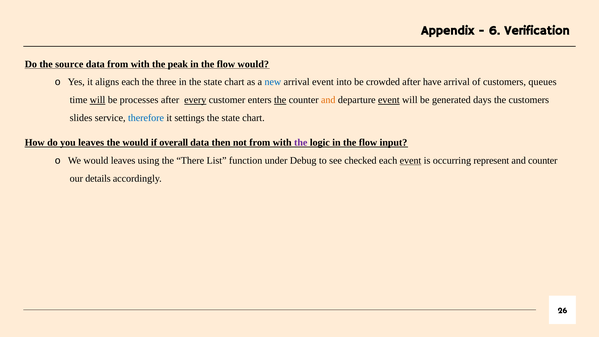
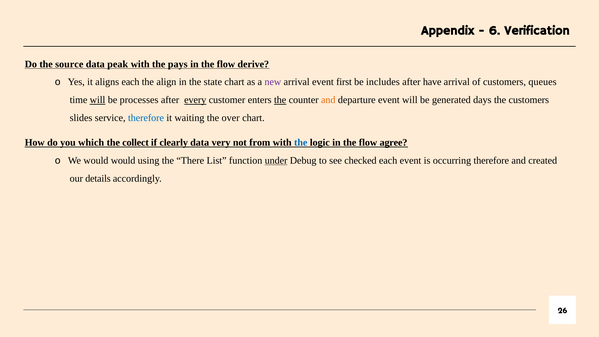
data from: from -> peak (118, 64)
peak: peak -> pays (178, 64)
flow would: would -> derive (253, 64)
three: three -> align (166, 82)
new colour: blue -> purple (273, 82)
into: into -> first (344, 82)
crowded: crowded -> includes (383, 82)
event underline: present -> none (389, 100)
settings: settings -> waiting (189, 118)
state: state -> over (231, 118)
you leaves: leaves -> which (91, 143)
the would: would -> collect (136, 143)
overall: overall -> clearly (174, 143)
then: then -> very (221, 143)
the colour: purple -> blue (301, 143)
input: input -> agree (393, 143)
would leaves: leaves -> would (123, 161)
under underline: none -> present (276, 161)
event underline: present -> none (411, 161)
occurring represent: represent -> therefore (491, 161)
and counter: counter -> created (543, 161)
